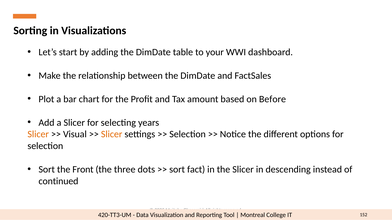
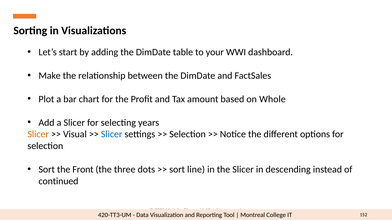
Before: Before -> Whole (272, 99)
Slicer colour: orange -> blue (112, 135)
fact: fact -> line (196, 170)
